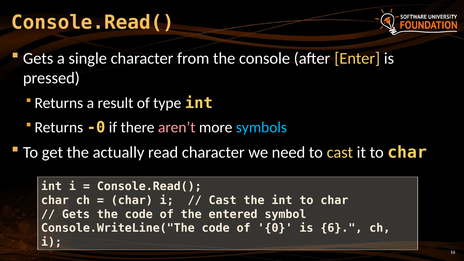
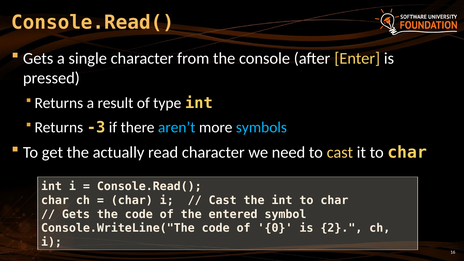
-0: -0 -> -3 (96, 127)
aren’t colour: pink -> light blue (177, 127)
6: 6 -> 2 (341, 228)
